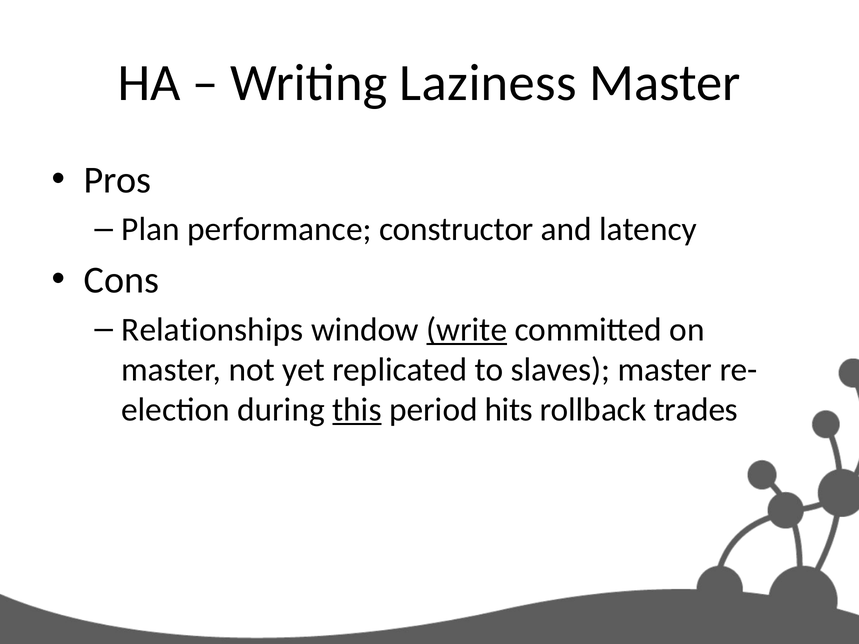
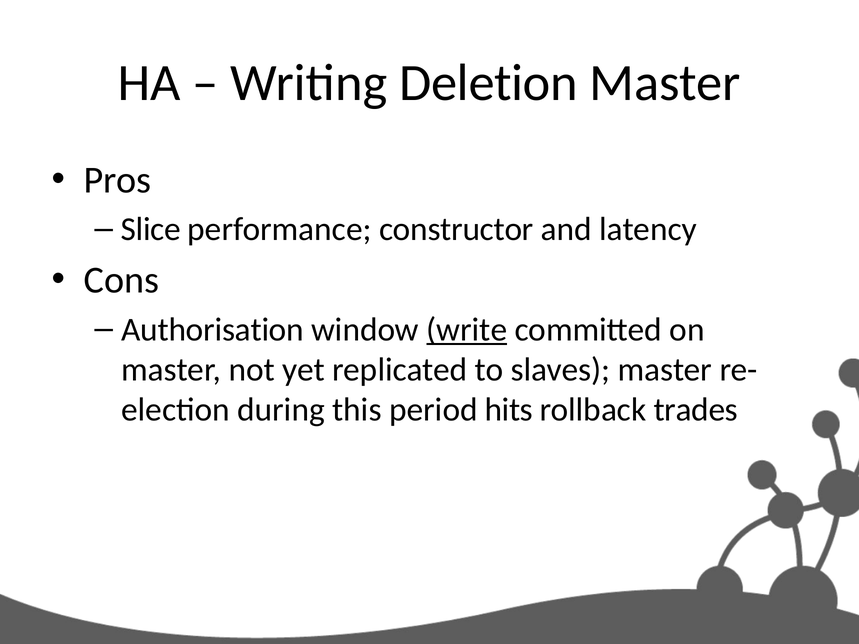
Laziness: Laziness -> Deletion (489, 83)
Plan: Plan -> Slice (151, 230)
Relationships: Relationships -> Authorisation (213, 330)
this underline: present -> none (357, 410)
